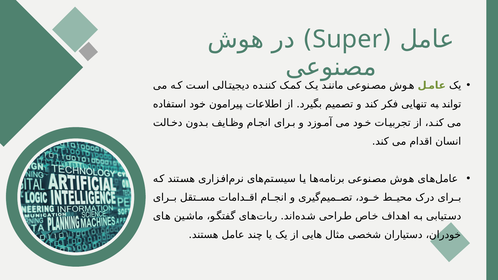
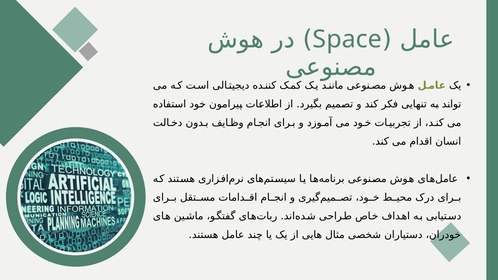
Super: Super -> Space (347, 39)
